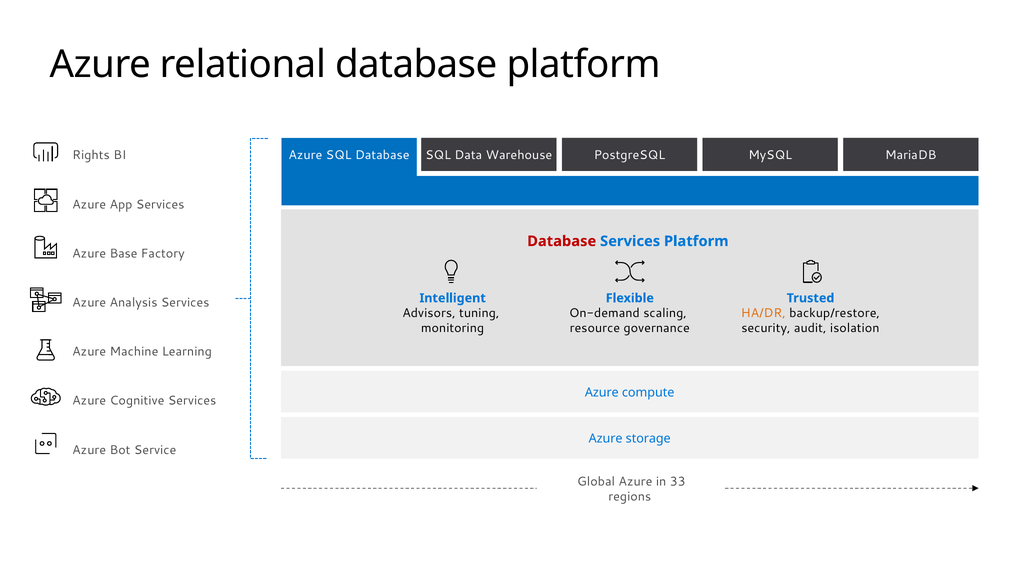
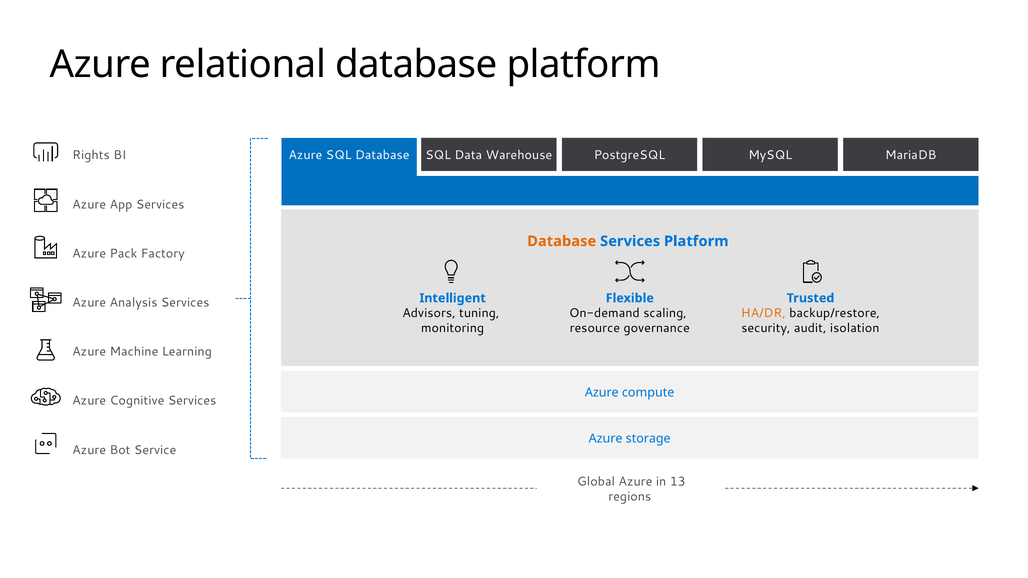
Database colour: red -> orange (562, 241)
Base: Base -> Pack (123, 254)
33: 33 -> 13 (678, 482)
